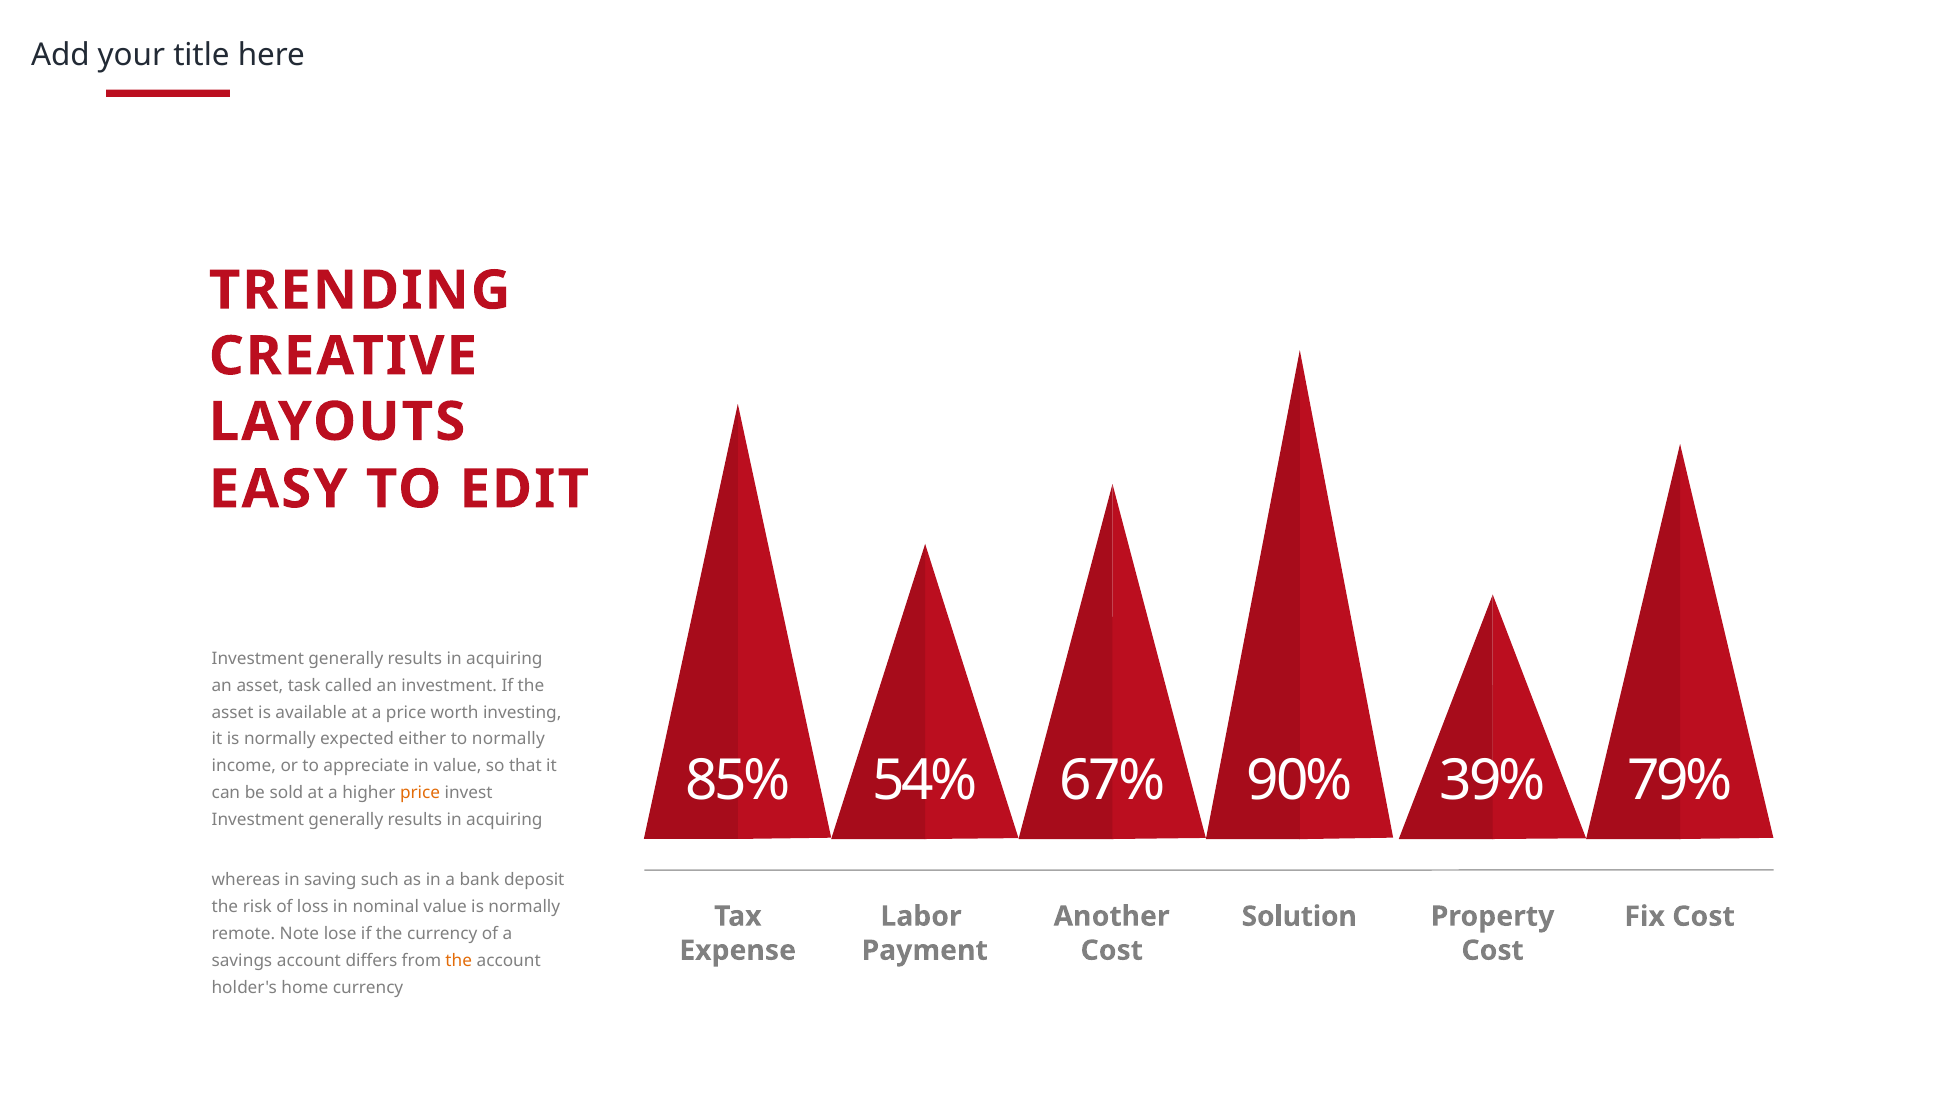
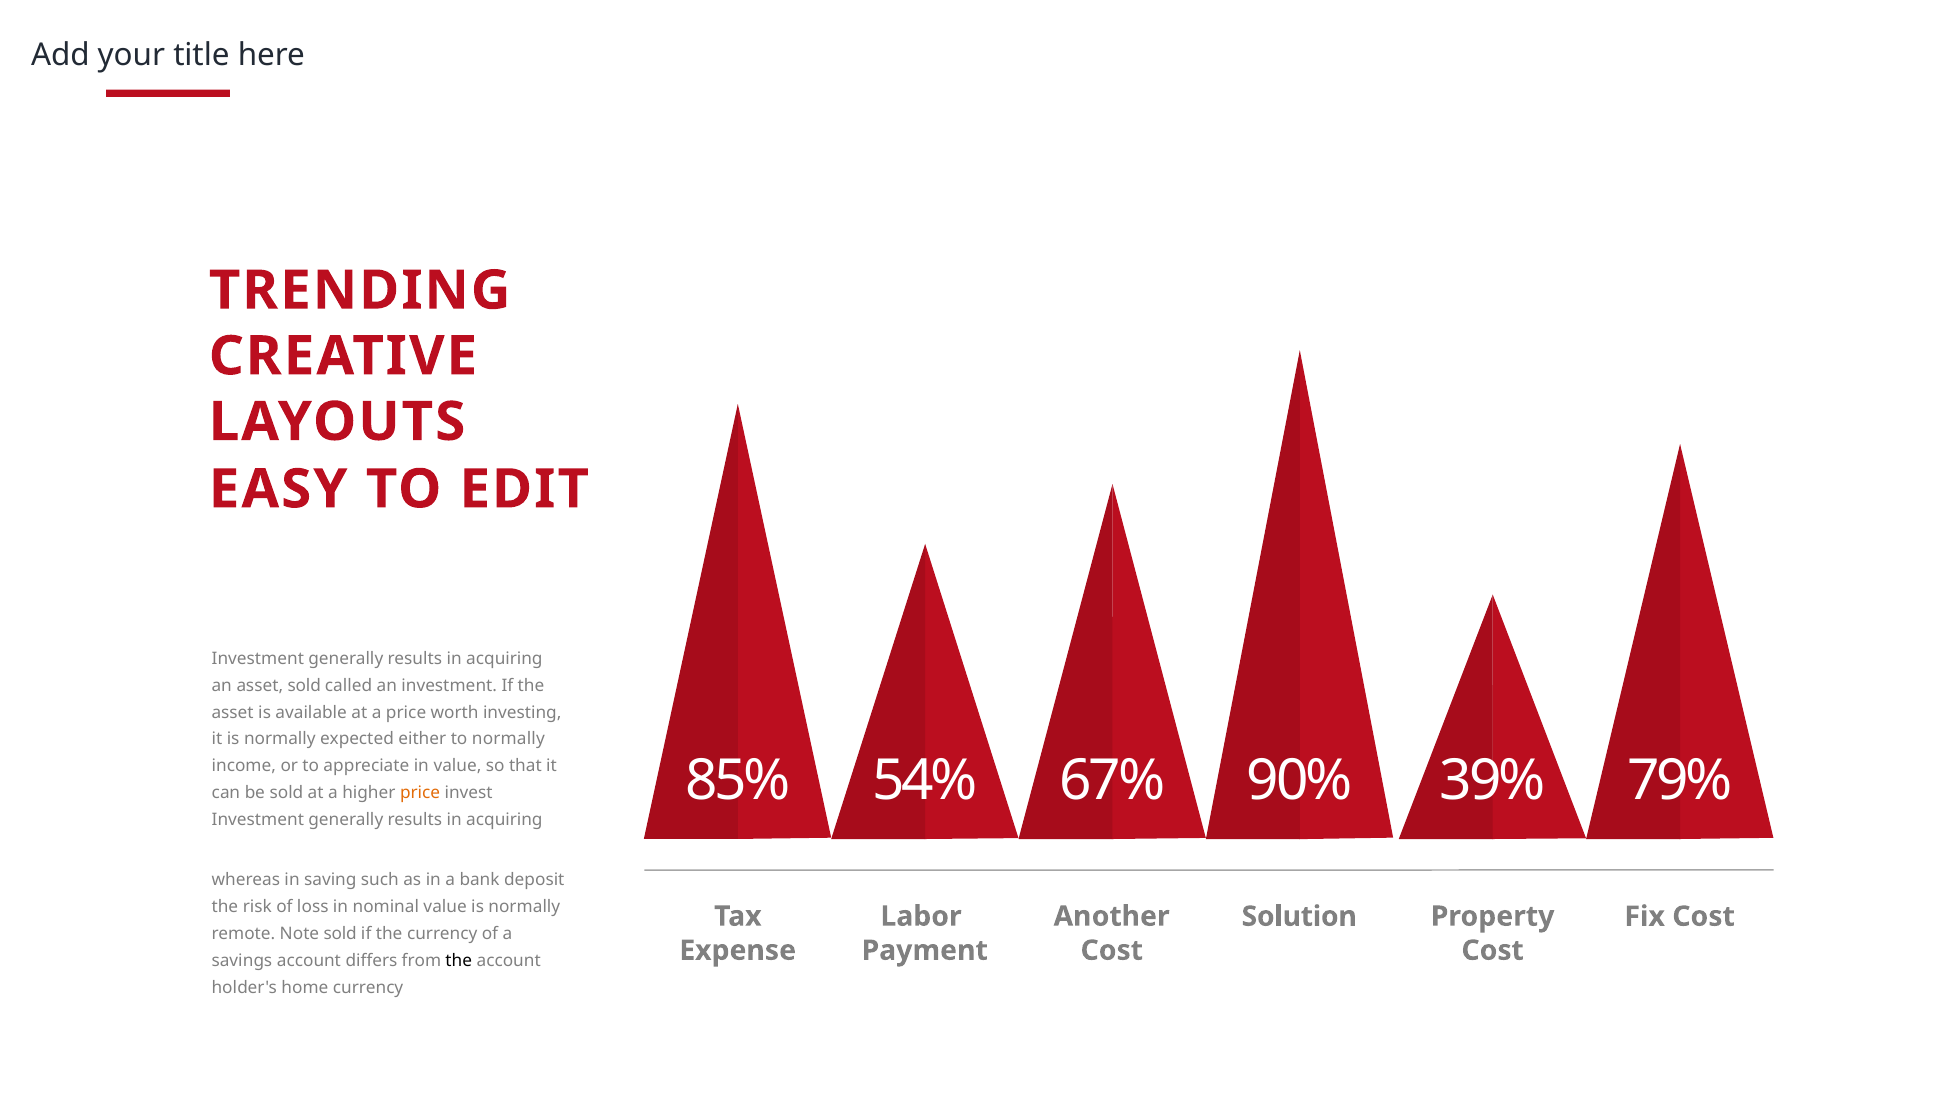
asset task: task -> sold (304, 686)
Note lose: lose -> sold (340, 934)
the colour: orange -> black (459, 961)
